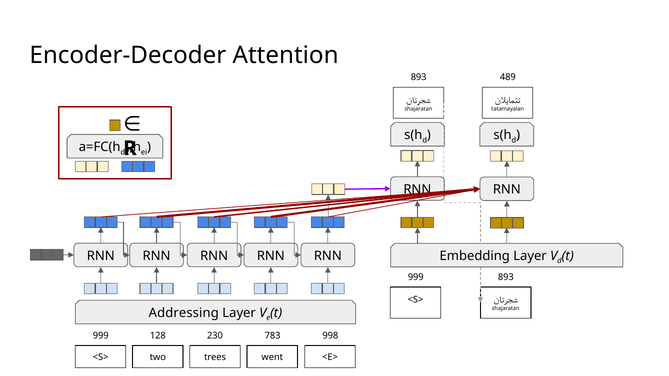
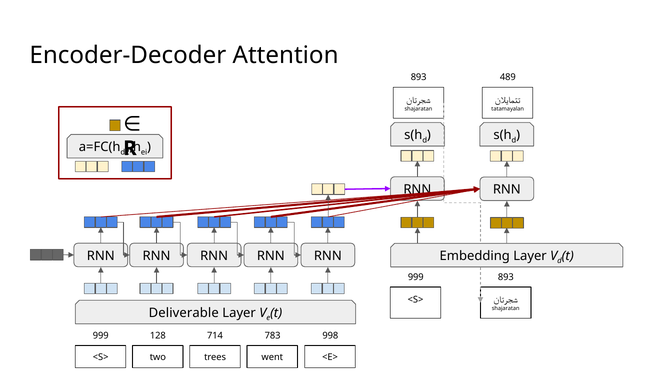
Addressing: Addressing -> Deliverable (184, 313)
230: 230 -> 714 (215, 336)
